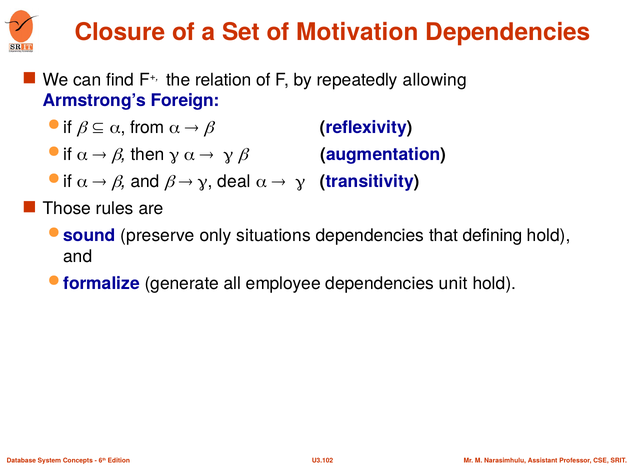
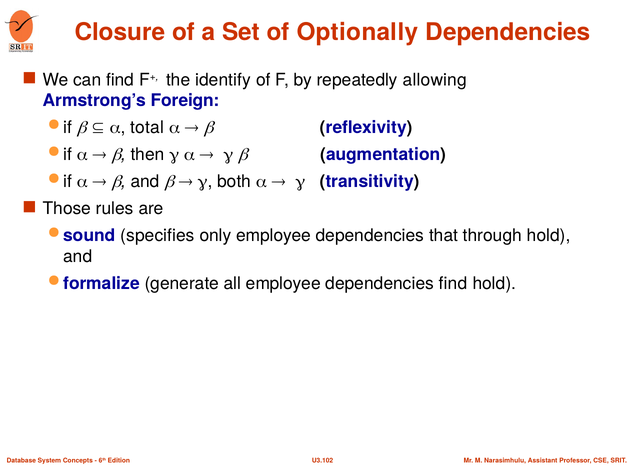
Motivation: Motivation -> Optionally (357, 32)
relation: relation -> identify (223, 80)
from: from -> total (147, 128)
deal: deal -> both (234, 182)
preserve: preserve -> specifies (158, 236)
only situations: situations -> employee (274, 236)
defining: defining -> through (492, 236)
dependencies unit: unit -> find (453, 284)
